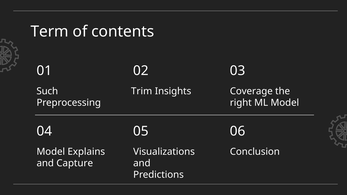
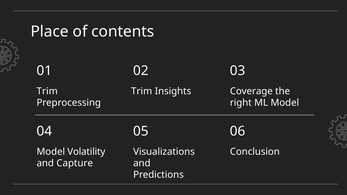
Term: Term -> Place (50, 31)
Such: Such -> Trim (47, 91)
Explains: Explains -> Volatility (86, 152)
